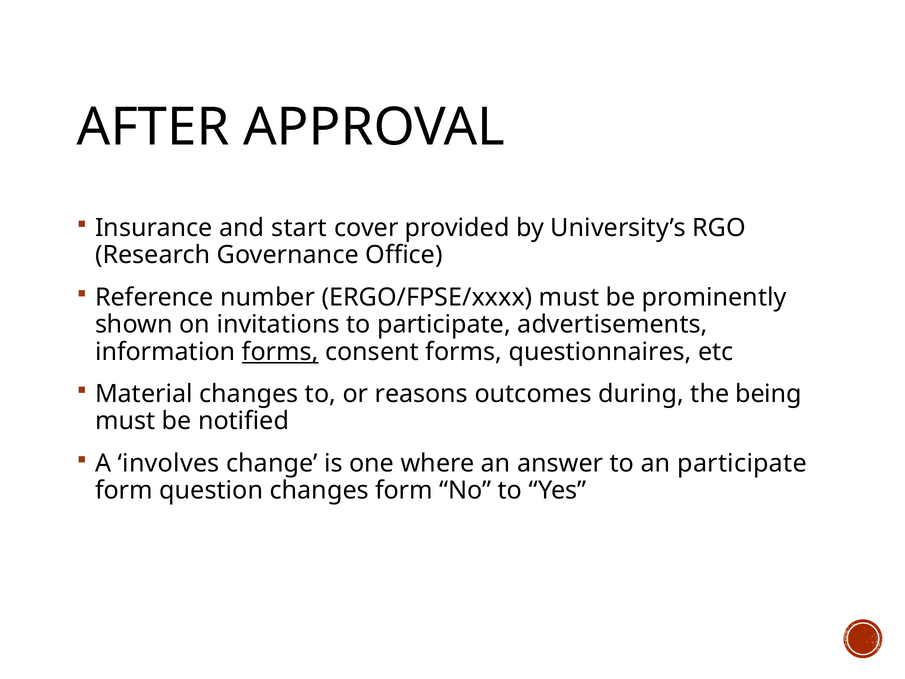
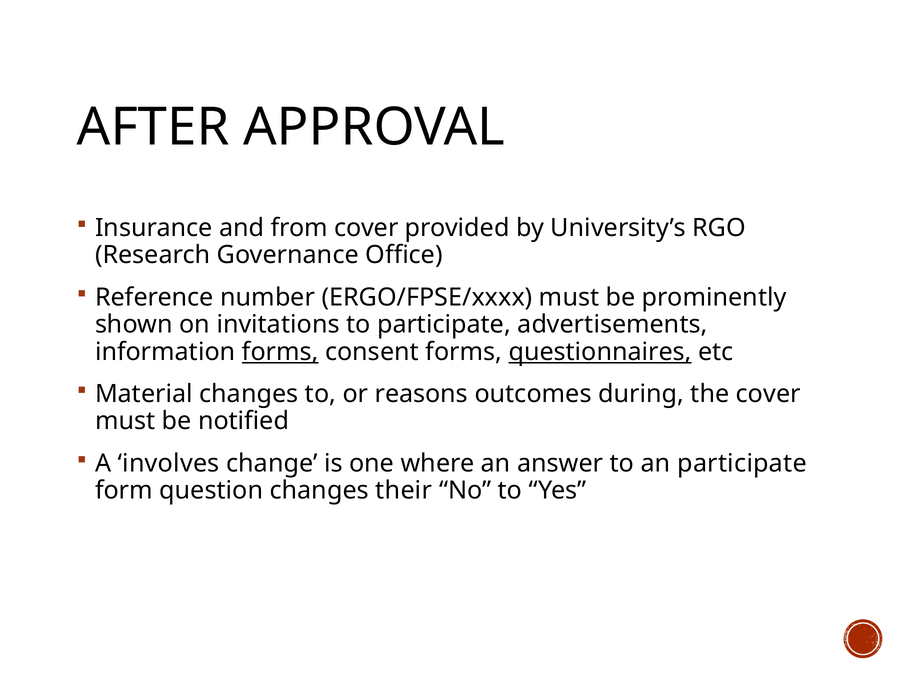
start: start -> from (299, 228)
questionnaires underline: none -> present (600, 352)
the being: being -> cover (768, 394)
changes form: form -> their (404, 490)
